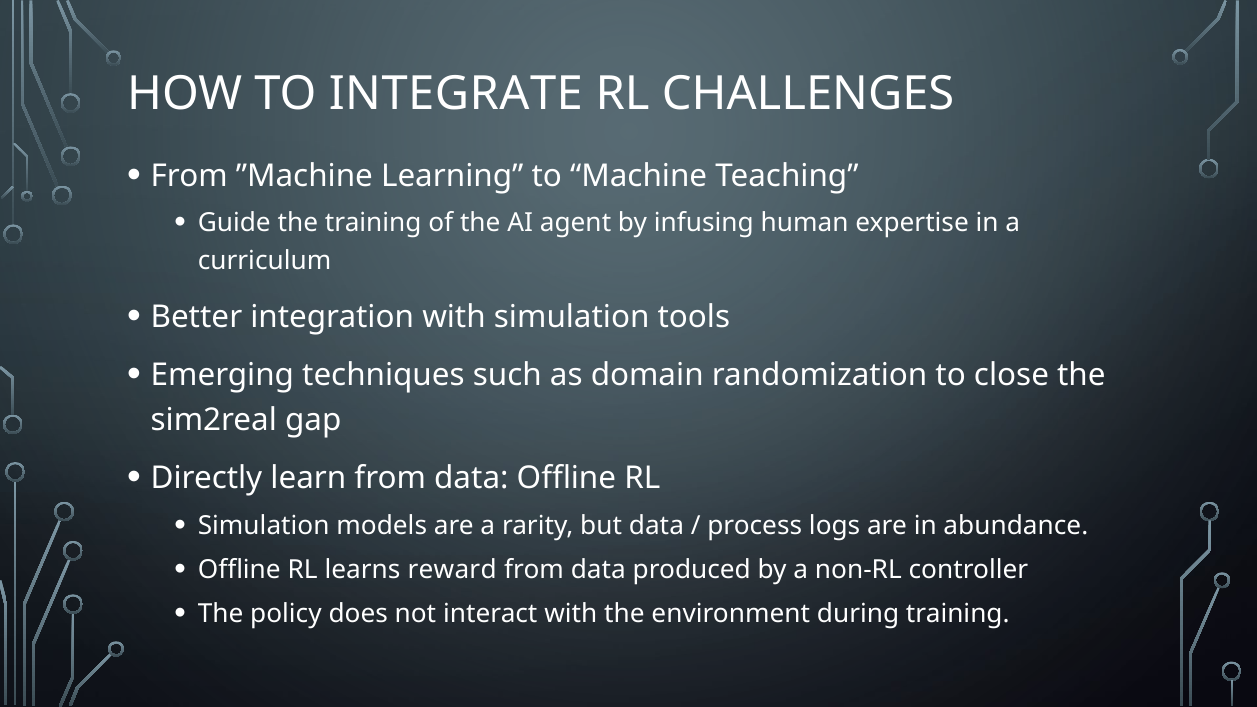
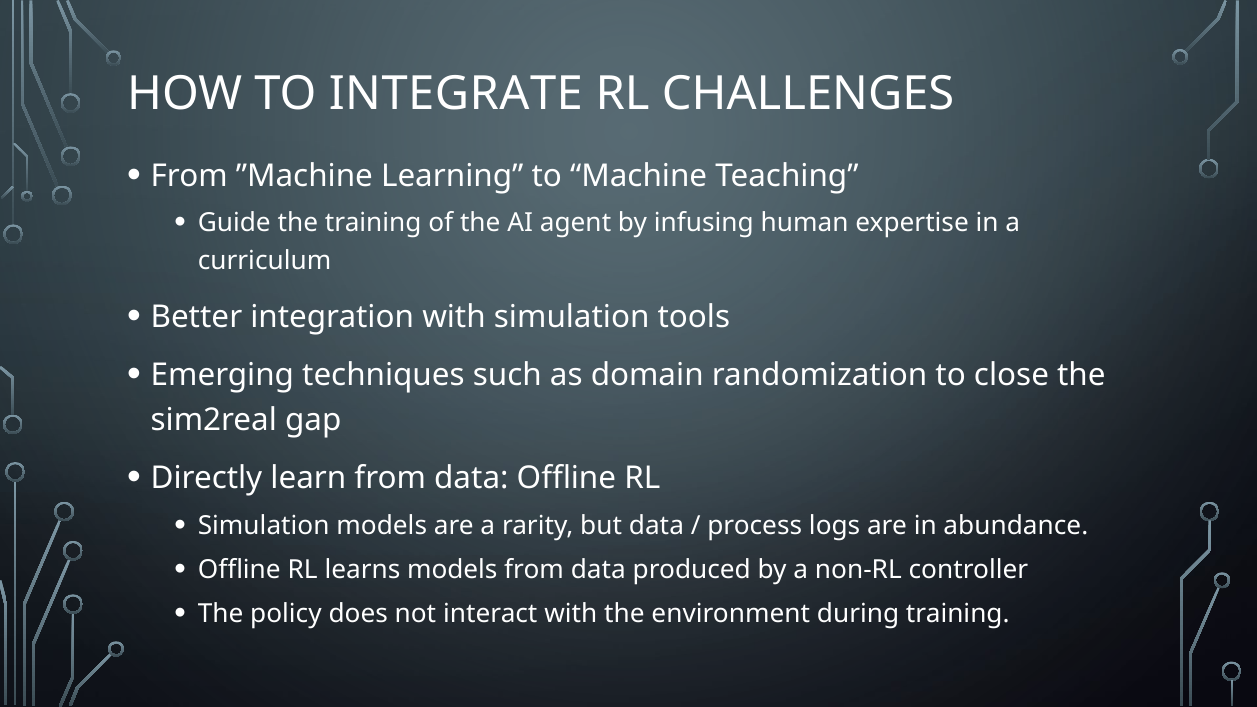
learns reward: reward -> models (452, 570)
